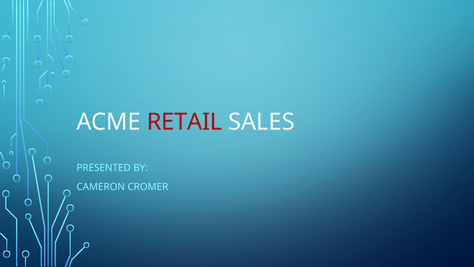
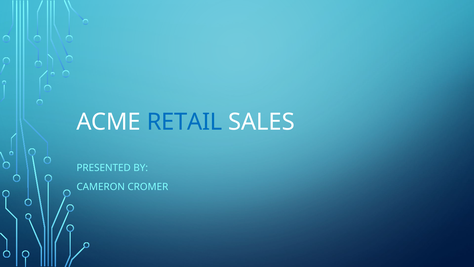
RETAIL colour: red -> blue (185, 122)
